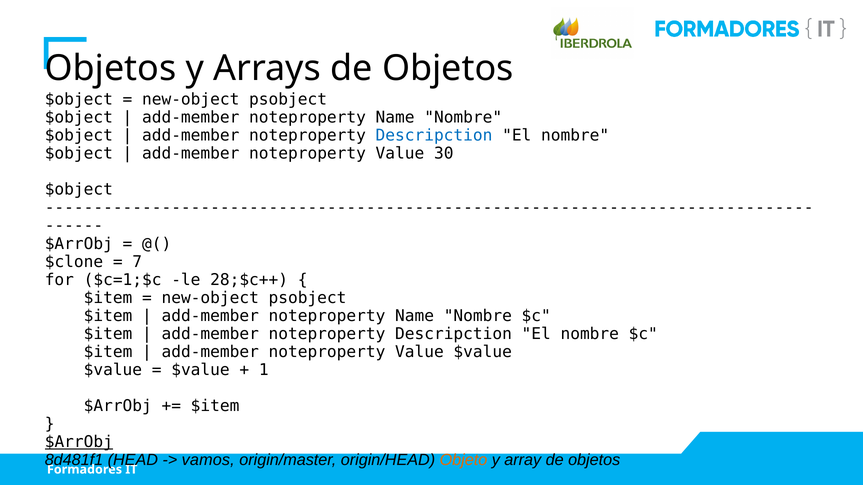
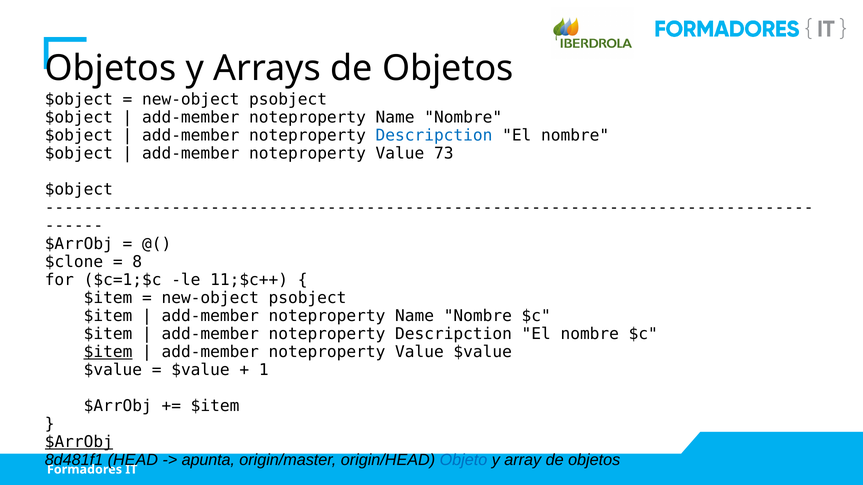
30: 30 -> 73 (444, 154)
7: 7 -> 8 (137, 262)
28;$c++: 28;$c++ -> 11;$c++ (249, 280)
$item underline: none -> present (108, 352)
vamos: vamos -> apunta (208, 461)
Objeto colour: orange -> blue (463, 461)
